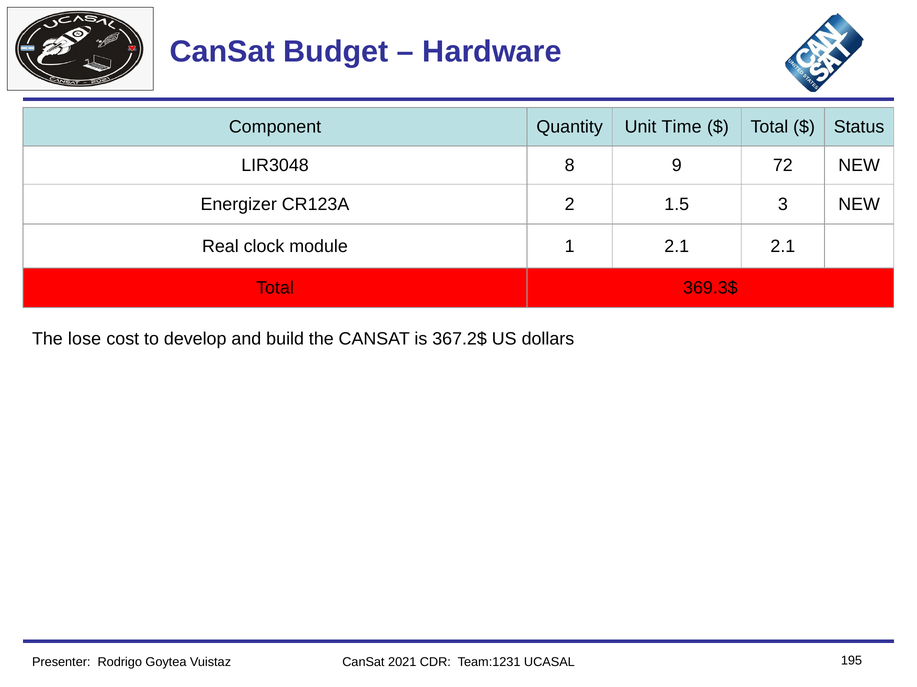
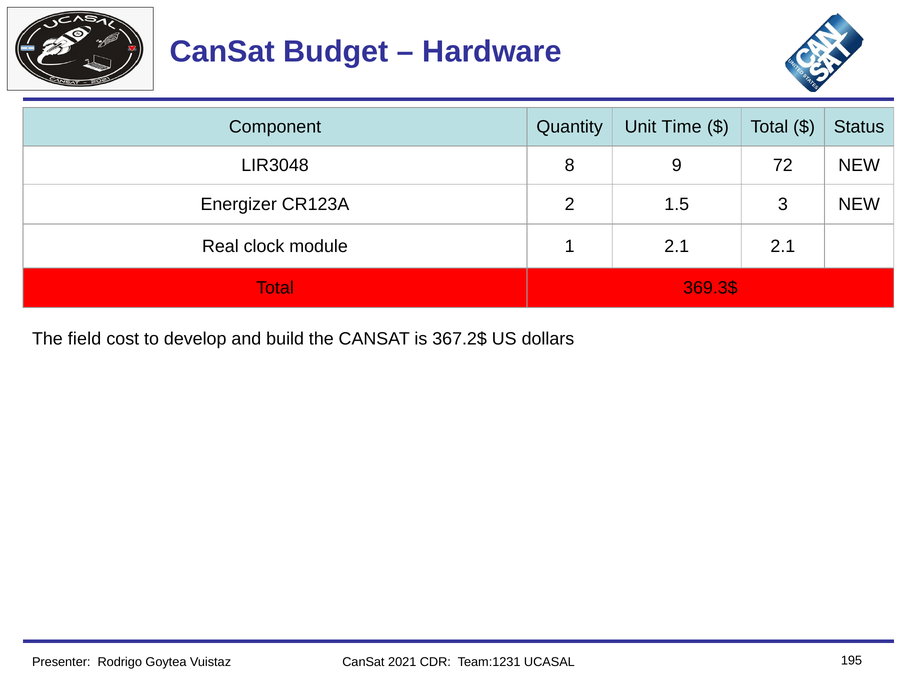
lose: lose -> field (85, 339)
